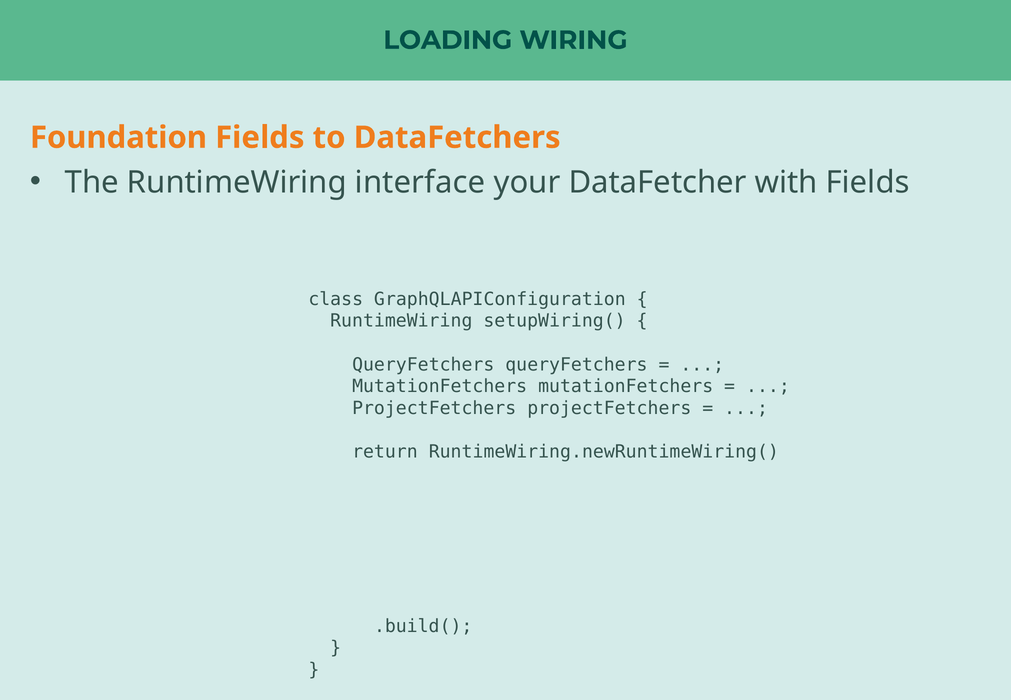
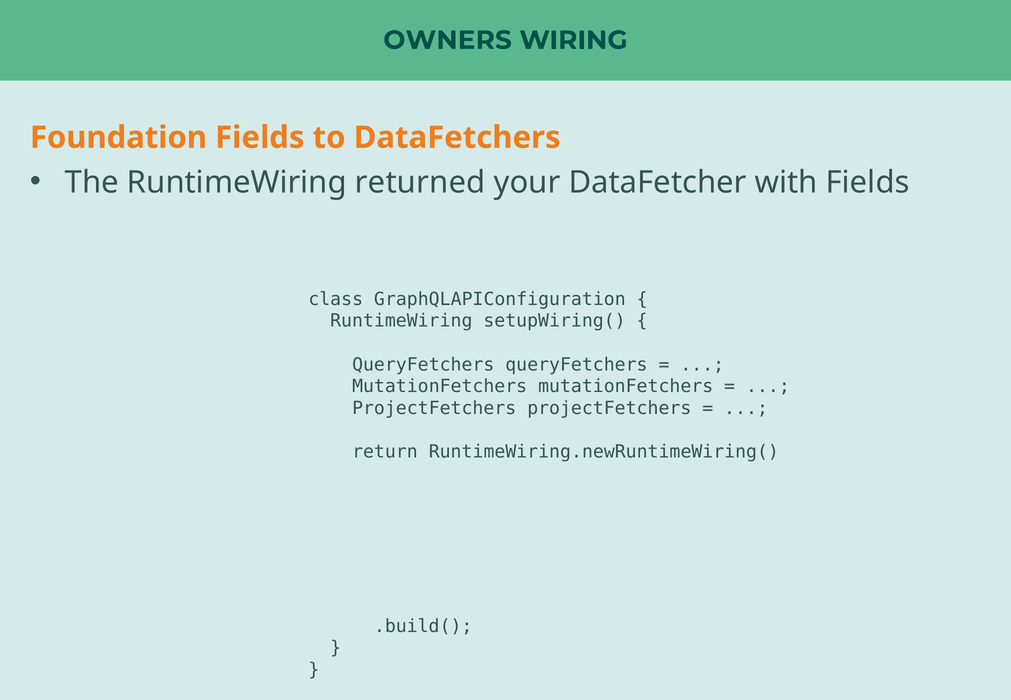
LOADING: LOADING -> OWNERS (448, 40)
interface: interface -> returned (420, 182)
